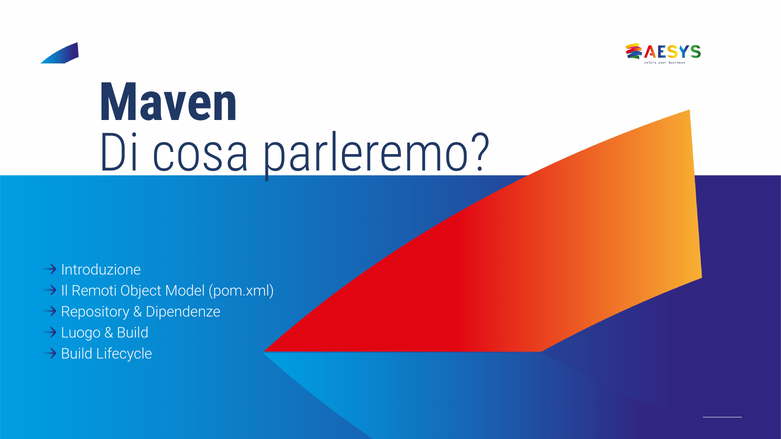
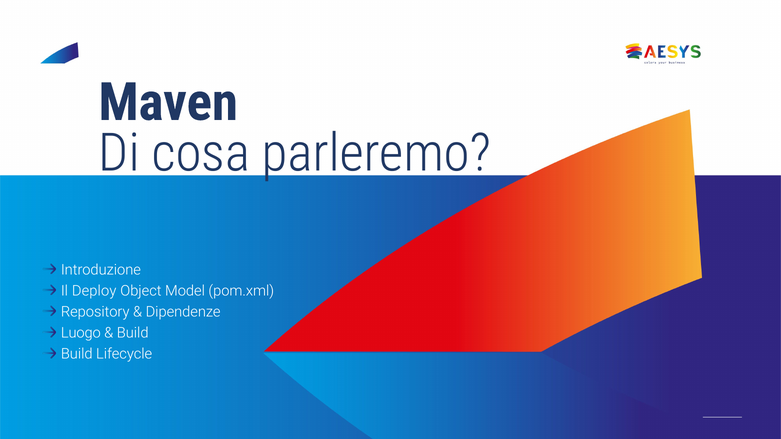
Remoti: Remoti -> Deploy (94, 291)
